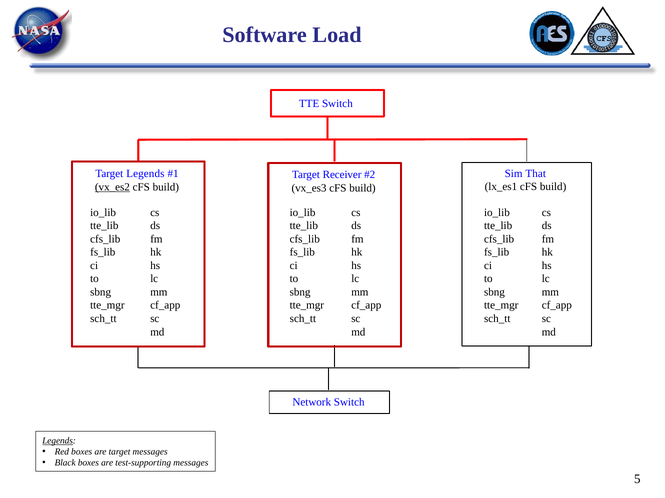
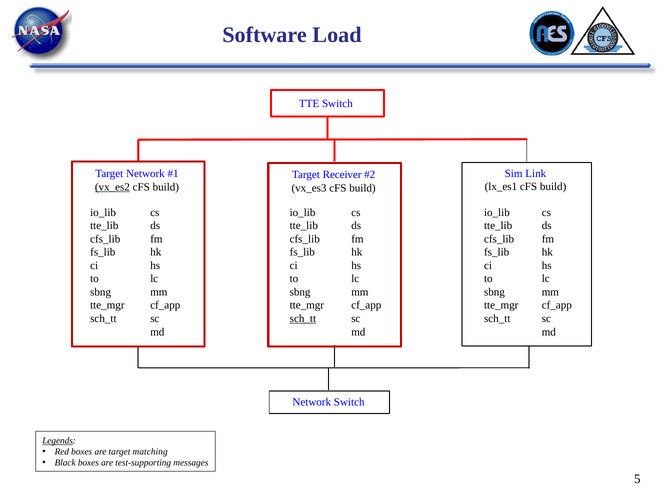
That: That -> Link (536, 174)
Target Legends: Legends -> Network (145, 174)
sch_tt underline: none -> present (303, 319)
target messages: messages -> matching (150, 452)
